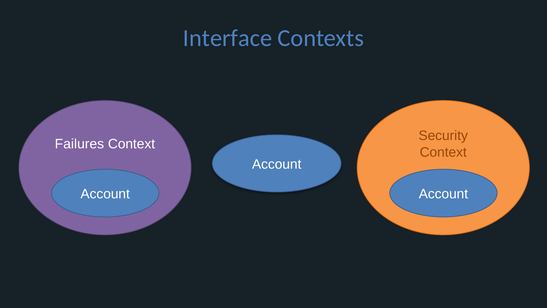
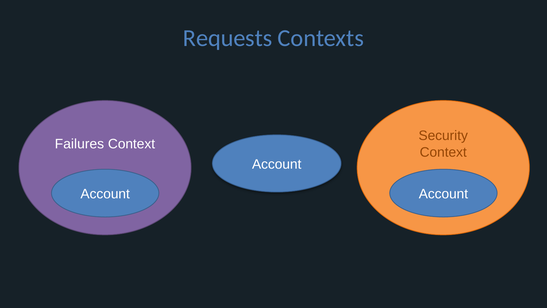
Interface: Interface -> Requests (228, 38)
